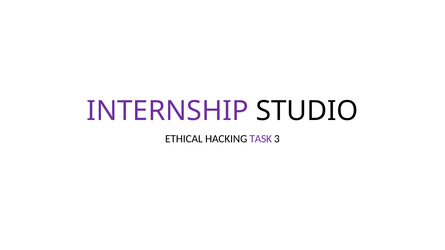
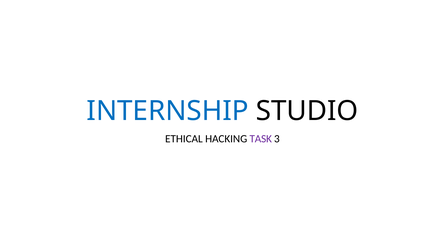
INTERNSHIP colour: purple -> blue (168, 111)
